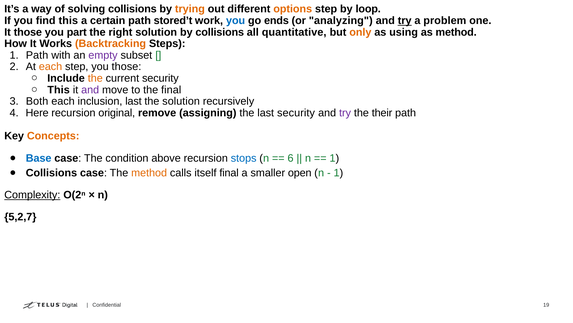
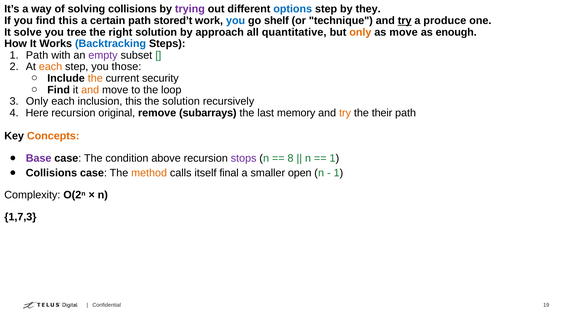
trying colour: orange -> purple (190, 9)
options colour: orange -> blue (293, 9)
loop: loop -> they (368, 9)
ends: ends -> shelf (276, 21)
analyzing: analyzing -> technique (341, 21)
problem: problem -> produce (445, 21)
It those: those -> solve (28, 32)
part: part -> tree (77, 32)
by collisions: collisions -> approach (220, 32)
as using: using -> move (404, 32)
as method: method -> enough (456, 32)
Backtracking colour: orange -> blue (111, 44)
This: This -> Find (59, 90)
and colour: purple -> orange (90, 90)
the final: final -> loop (171, 90)
Both: Both -> Only (37, 101)
inclusion last: last -> this (133, 101)
assigning: assigning -> subarrays (208, 113)
last security: security -> memory (296, 113)
try colour: purple -> orange (345, 113)
Base colour: blue -> purple (39, 158)
stops colour: blue -> purple (244, 158)
6: 6 -> 8 (291, 158)
Complexity underline: present -> none (32, 195)
5,2,7: 5,2,7 -> 1,7,3 (20, 217)
